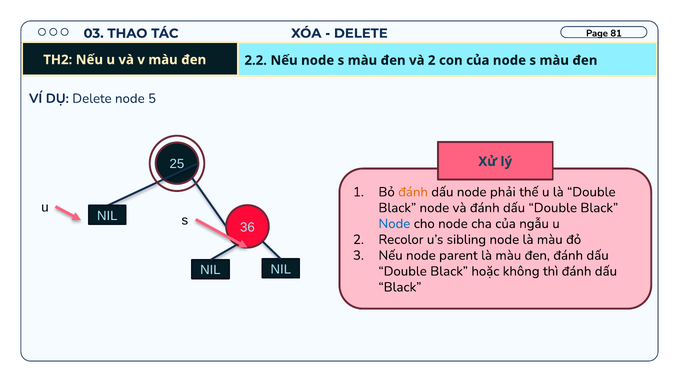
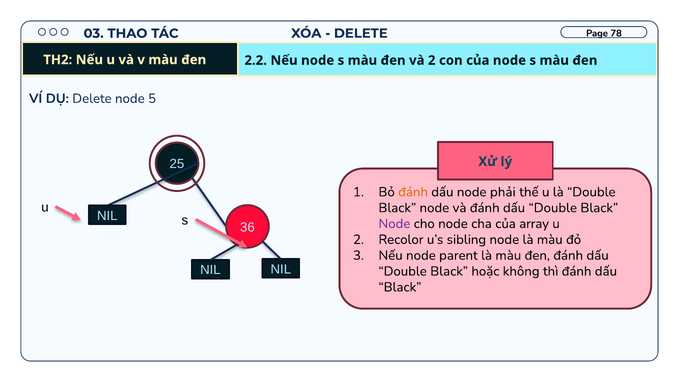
81: 81 -> 78 (616, 33)
Node colour: blue -> purple (394, 224)
ngẫu: ngẫu -> array (534, 224)
